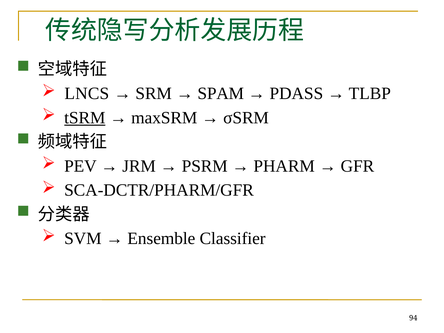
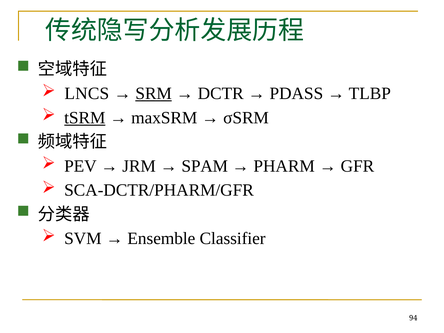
SRM underline: none -> present (154, 93)
SPAM: SPAM -> DCTR (221, 93)
PSRM: PSRM -> SPAM (205, 166)
